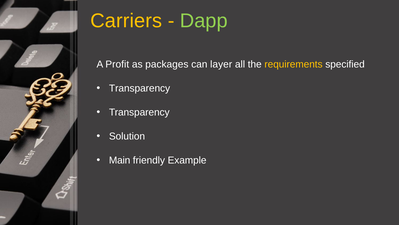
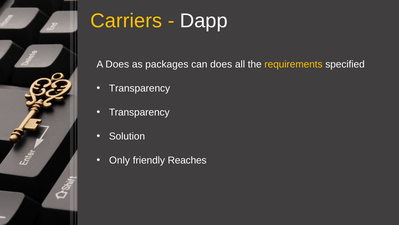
Dapp colour: light green -> white (204, 21)
A Profit: Profit -> Does (117, 64)
can layer: layer -> does (221, 64)
Main: Main -> Only (120, 160)
Example: Example -> Reaches (187, 160)
